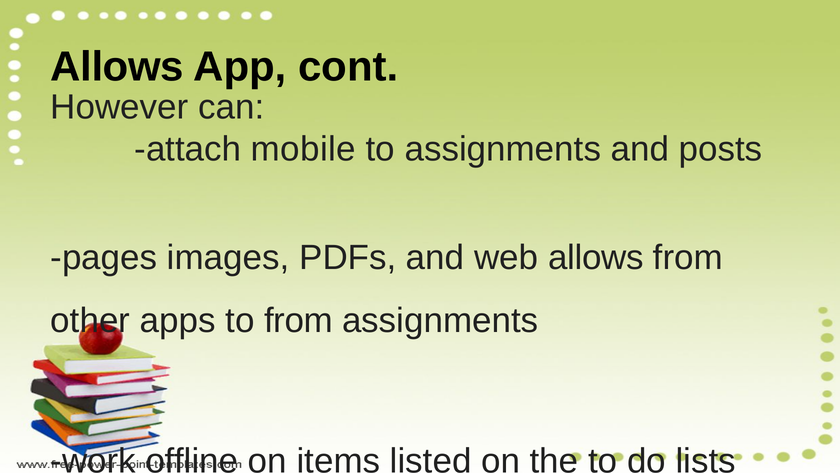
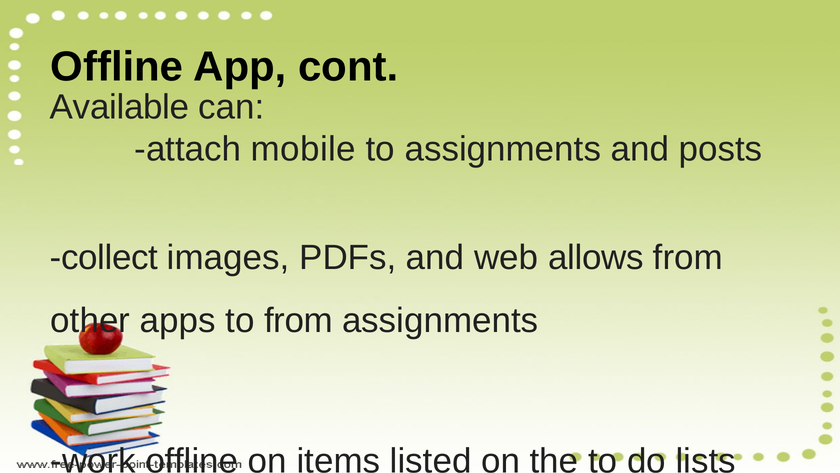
Allows: Allows -> Offline (117, 67)
However: However -> Available (120, 107)
pages: pages -> collect (104, 258)
